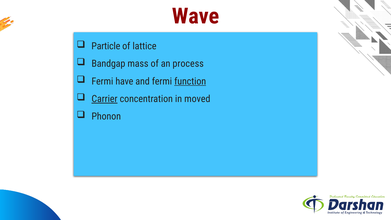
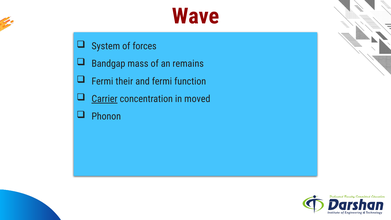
Particle: Particle -> System (106, 46)
lattice: lattice -> forces (145, 46)
process: process -> remains (188, 64)
have: have -> their (124, 81)
function underline: present -> none (190, 81)
